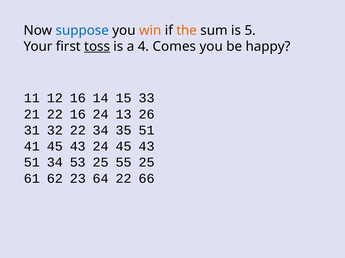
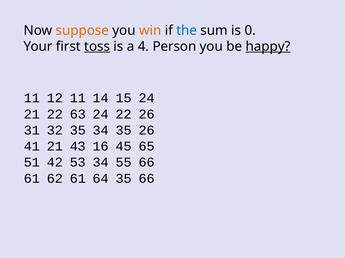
suppose colour: blue -> orange (82, 30)
the colour: orange -> blue (187, 30)
5: 5 -> 0 (250, 30)
Comes: Comes -> Person (174, 47)
happy underline: none -> present (268, 47)
12 16: 16 -> 11 (78, 98)
15 33: 33 -> 24 (147, 98)
22 16: 16 -> 63 (78, 114)
24 13: 13 -> 22 (124, 114)
32 22: 22 -> 35 (78, 131)
35 51: 51 -> 26 (147, 131)
41 45: 45 -> 21 (55, 147)
43 24: 24 -> 16 (101, 147)
43: 43 -> 65 (147, 147)
51 34: 34 -> 42 (55, 163)
53 25: 25 -> 34 (101, 163)
55 25: 25 -> 66 (147, 163)
62 23: 23 -> 61 (78, 179)
64 22: 22 -> 35 (124, 179)
